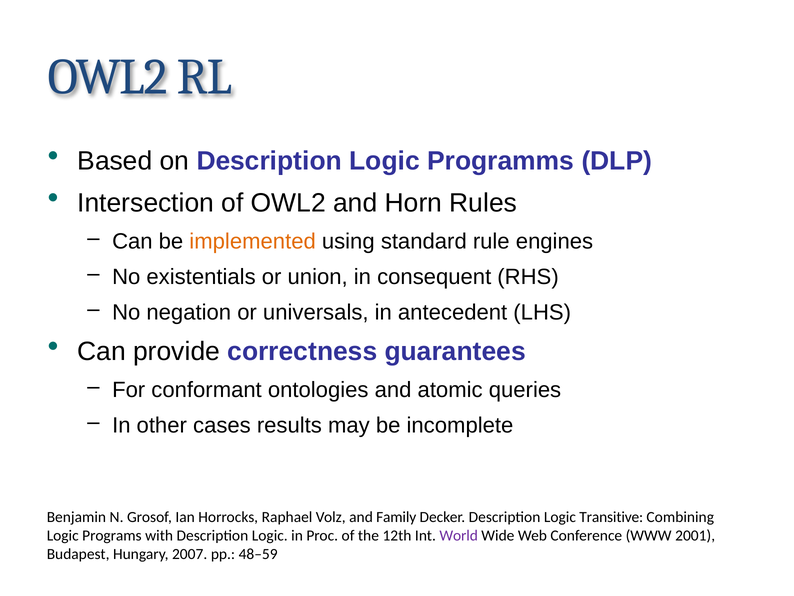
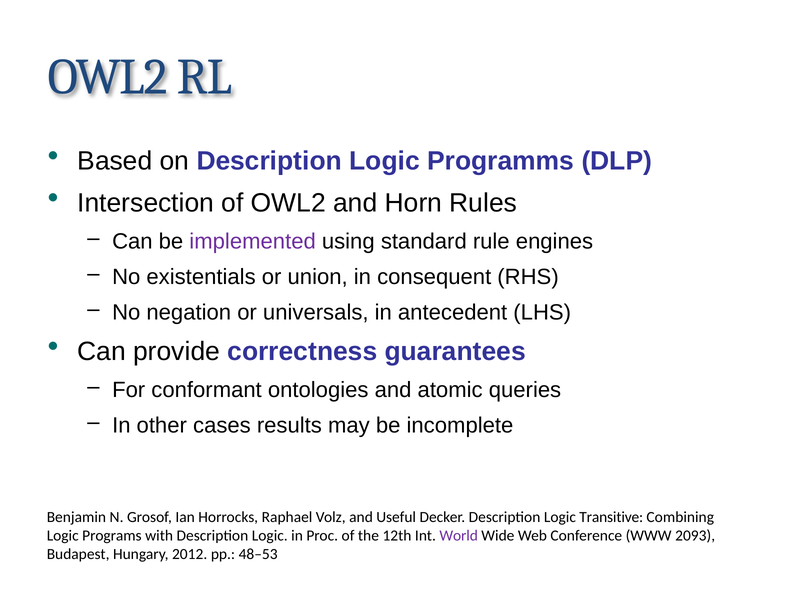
implemented colour: orange -> purple (253, 241)
Family: Family -> Useful (396, 517)
2001: 2001 -> 2093 (695, 535)
2007: 2007 -> 2012 (190, 554)
48–59: 48–59 -> 48–53 (258, 554)
